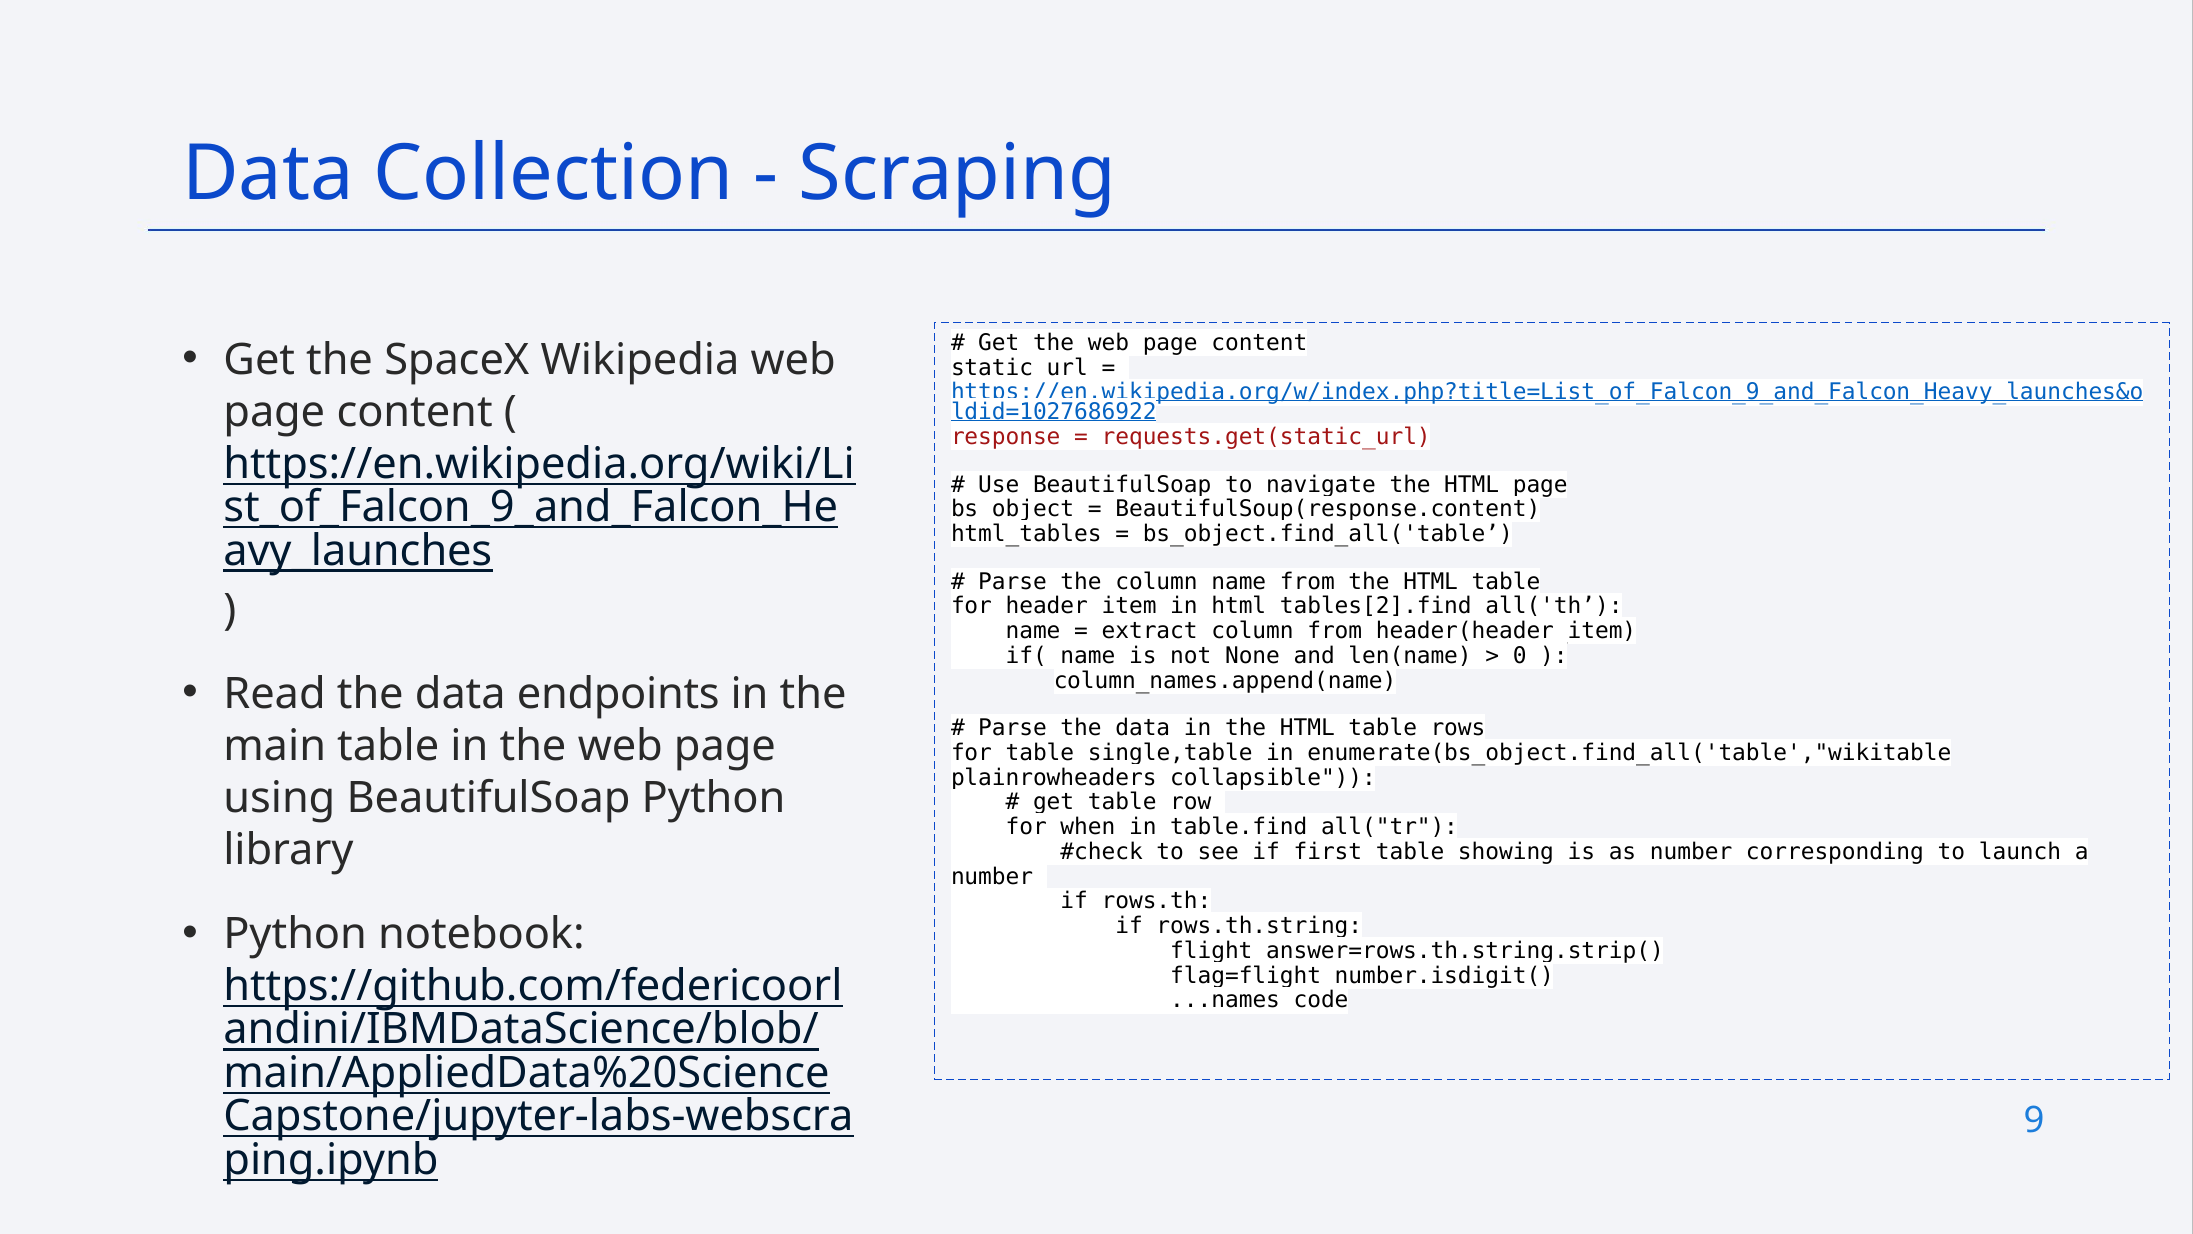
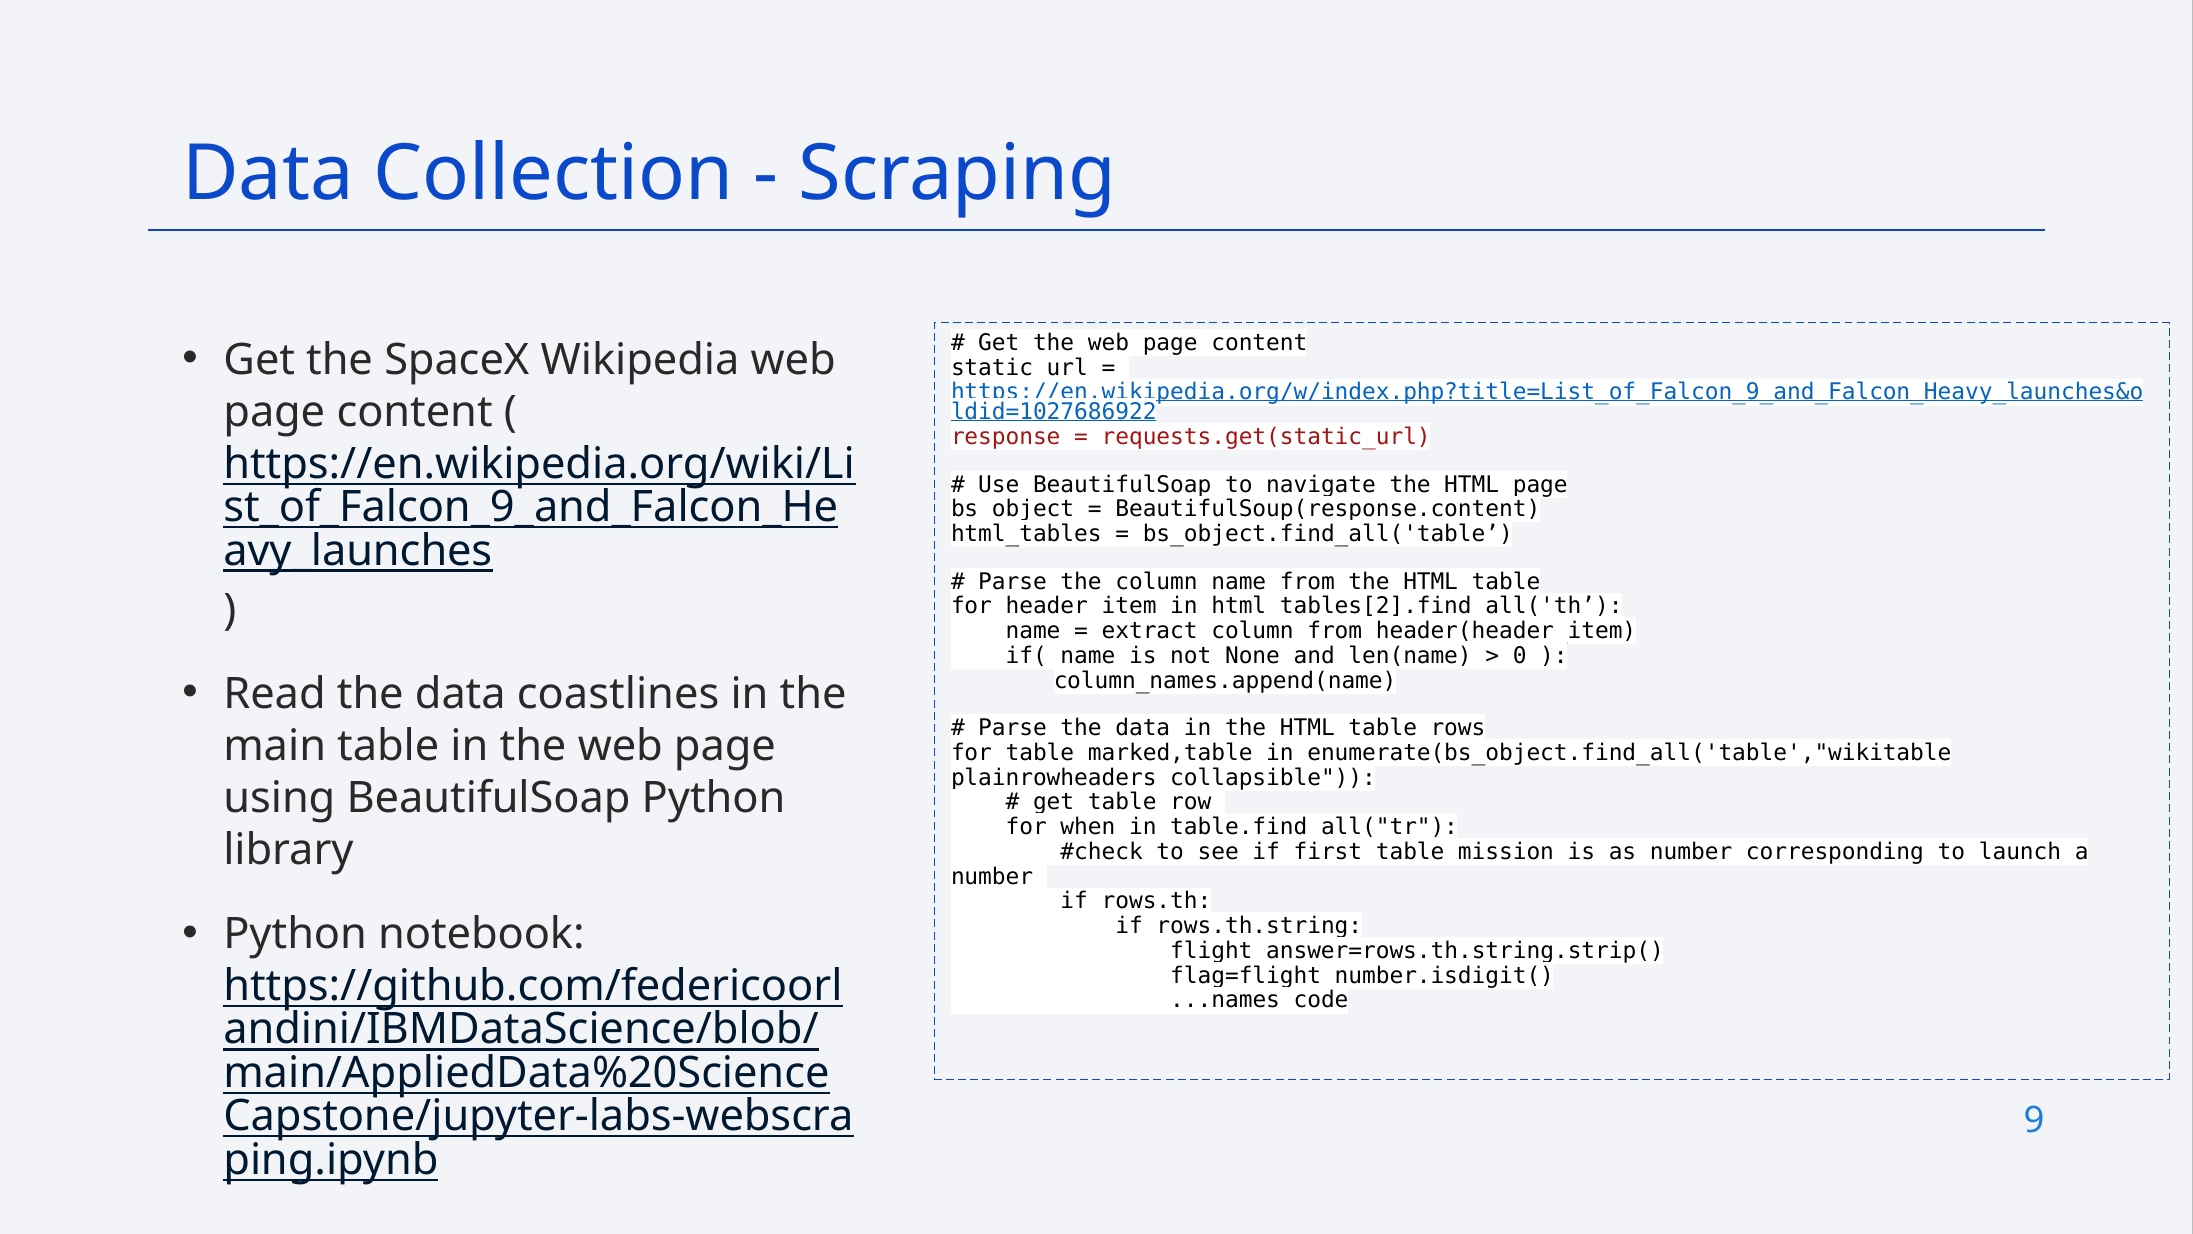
endpoints: endpoints -> coastlines (618, 694)
table_single,table: table_single,table -> table_marked,table (1129, 753)
showing: showing -> mission (1506, 852)
